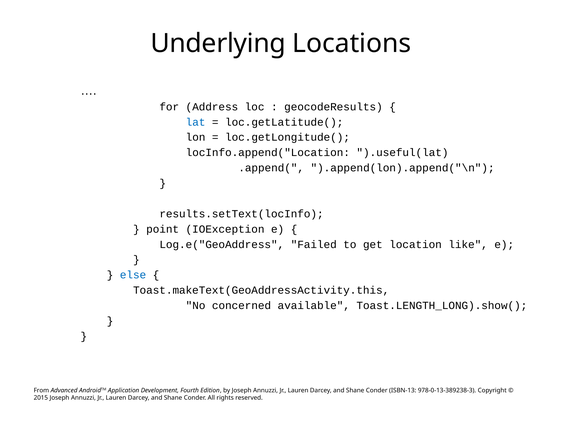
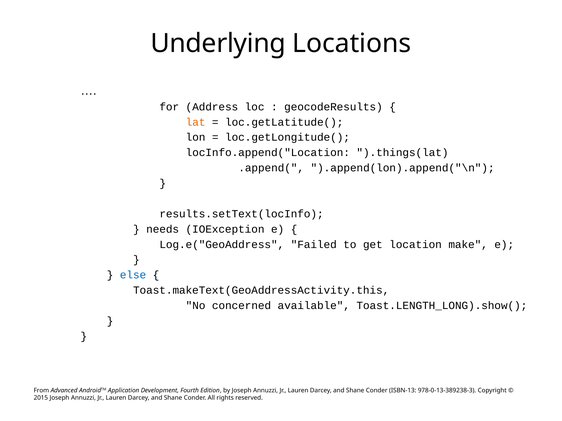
lat colour: blue -> orange (196, 122)
).useful(lat: ).useful(lat -> ).things(lat (402, 153)
point: point -> needs (163, 229)
like: like -> make (468, 245)
